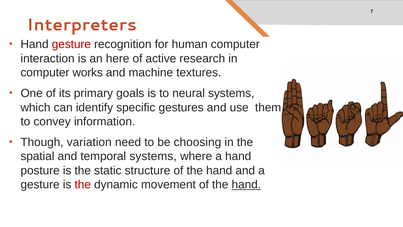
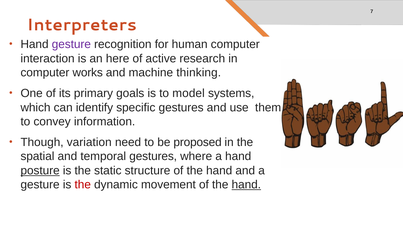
gesture colour: red -> purple (71, 44)
textures: textures -> thinking (199, 73)
neural: neural -> model (189, 93)
choosing: choosing -> proposed (198, 142)
temporal systems: systems -> gestures (153, 156)
posture underline: none -> present (40, 170)
